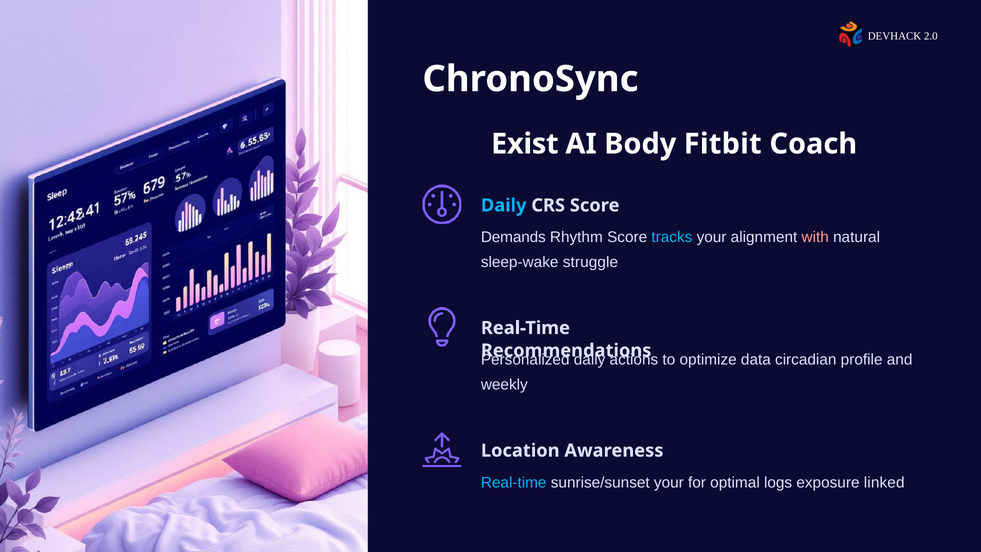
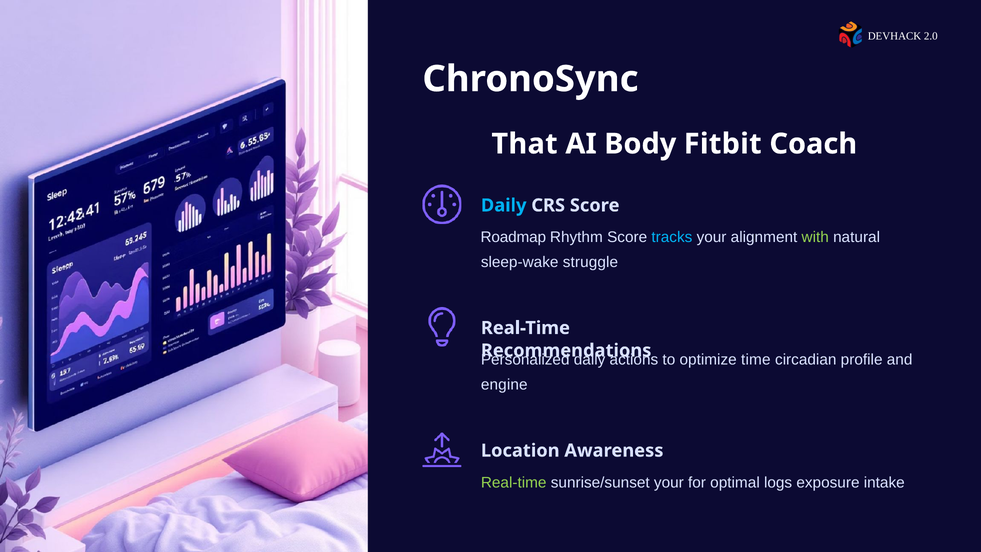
Exist: Exist -> That (525, 144)
Demands: Demands -> Roadmap (513, 237)
with colour: pink -> light green (815, 237)
data: data -> time (756, 360)
weekly: weekly -> engine (504, 384)
Real-time colour: light blue -> light green (514, 482)
linked: linked -> intake (884, 482)
